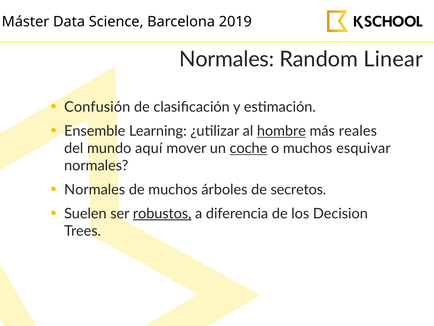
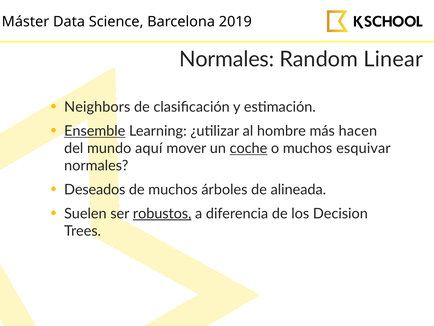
Confusión: Confusión -> Neighbors (97, 107)
Ensemble underline: none -> present (95, 131)
hombre underline: present -> none (281, 131)
reales: reales -> hacen (358, 131)
Normales: Normales -> Deseados (95, 189)
secretos: secretos -> alineada (298, 189)
